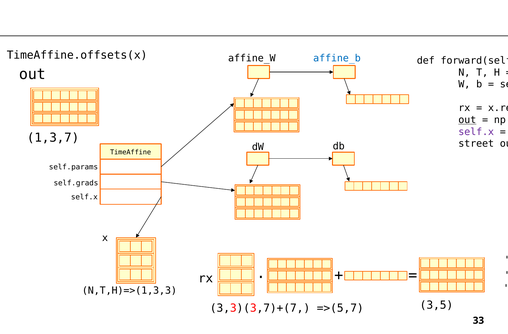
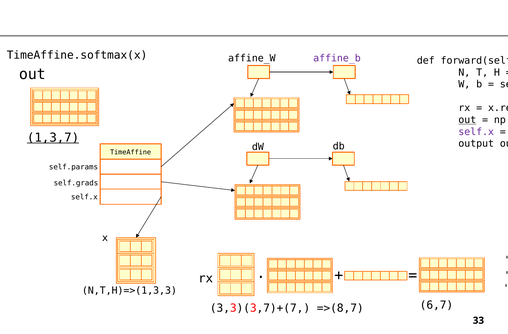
TimeAffine.offsets(x: TimeAffine.offsets(x -> TimeAffine.softmax(x (77, 55)
affine_b colour: blue -> purple (337, 58)
1,3,7 underline: none -> present (53, 138)
street: street -> output (476, 144)
3,5: 3,5 -> 6,7 (436, 305)
=>(5,7: =>(5,7 -> =>(8,7 (340, 308)
